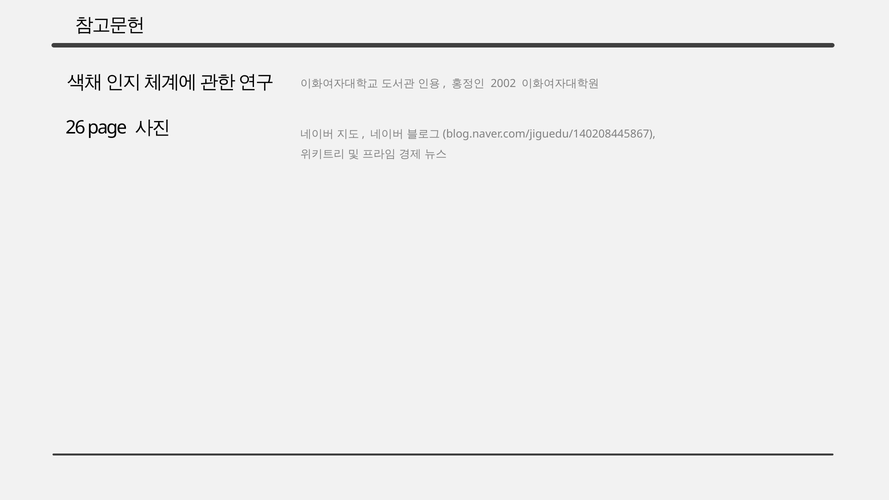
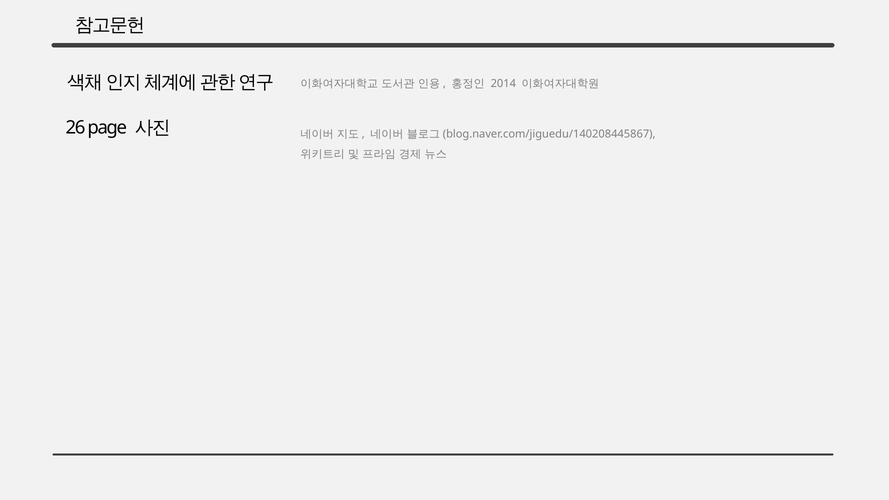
2002: 2002 -> 2014 (503, 84)
